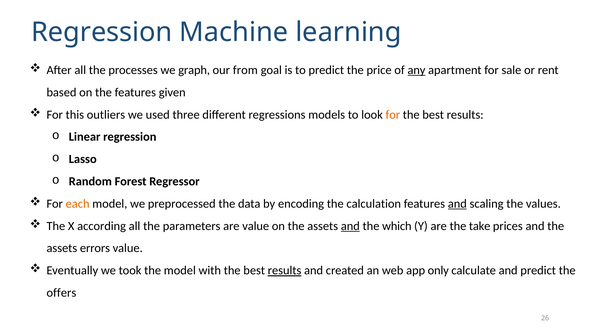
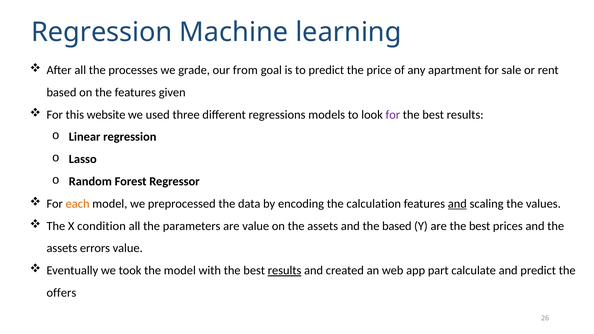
graph: graph -> grade (194, 70)
any underline: present -> none (416, 70)
outliers: outliers -> website (106, 115)
for colour: orange -> purple (393, 115)
according: according -> condition (102, 226)
and underline: present -> none (350, 226)
the which: which -> based (397, 226)
are the take: take -> best (480, 226)
only: only -> part (438, 271)
